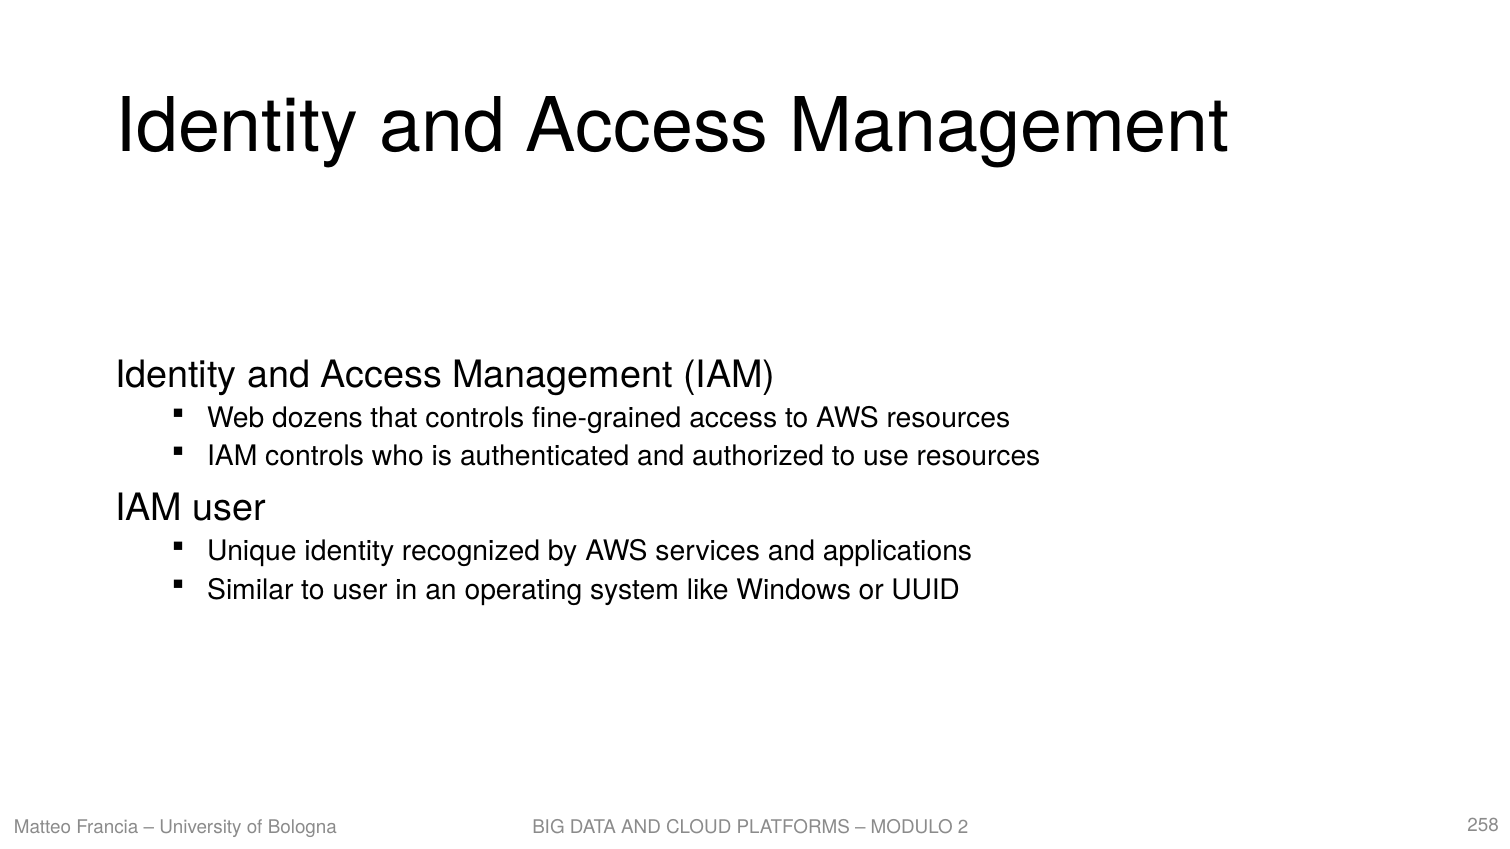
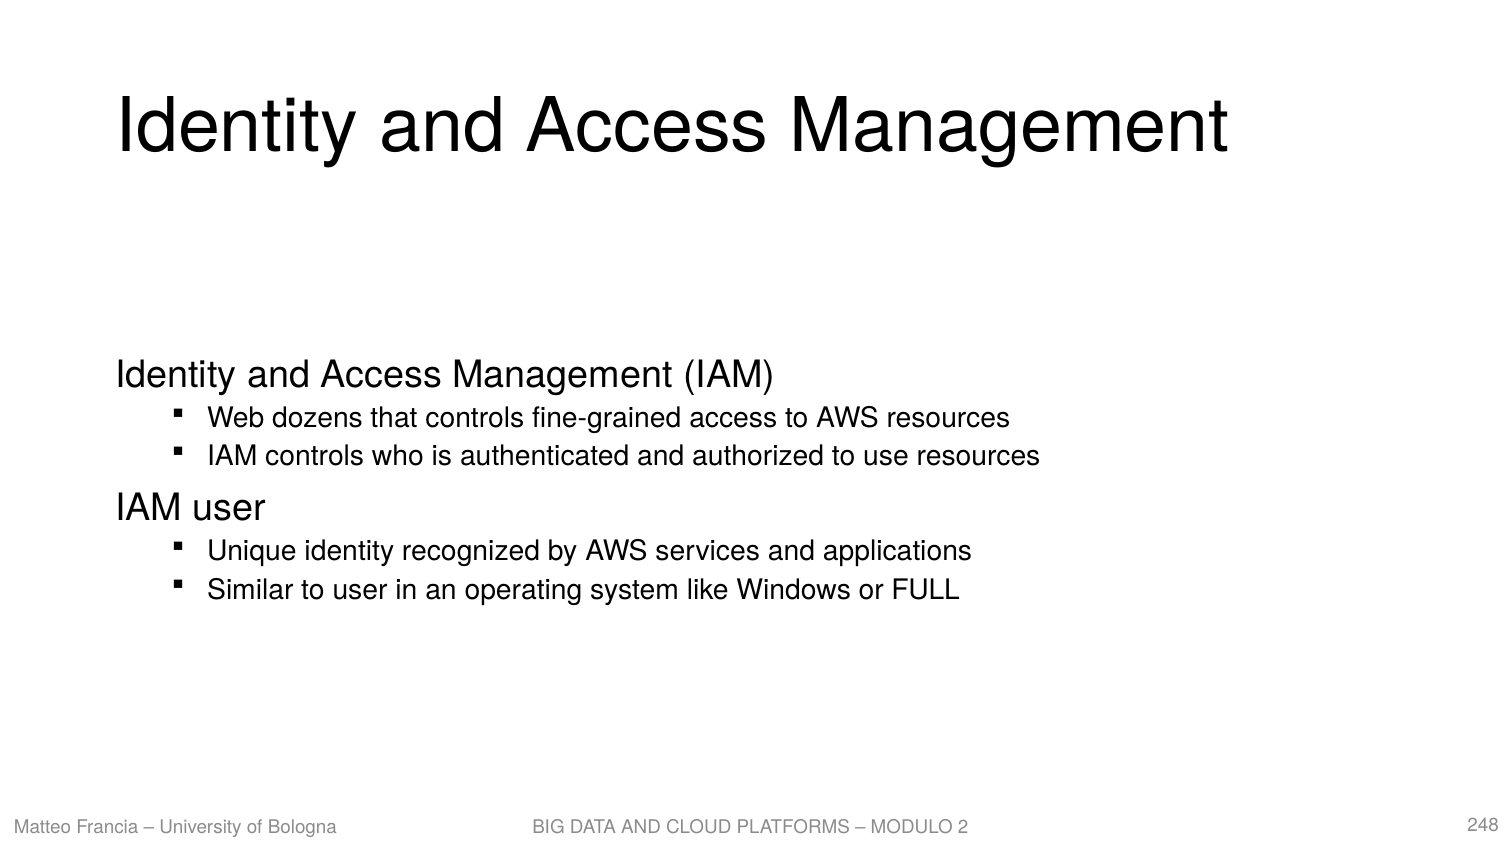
UUID: UUID -> FULL (926, 590)
258: 258 -> 248 (1483, 826)
